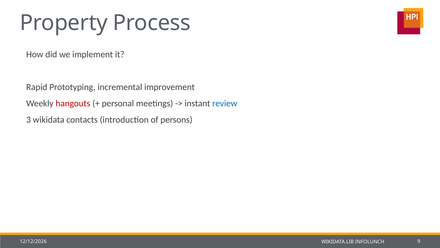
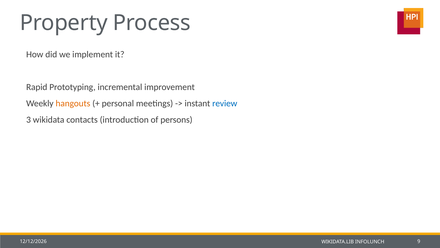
hangouts colour: red -> orange (73, 103)
